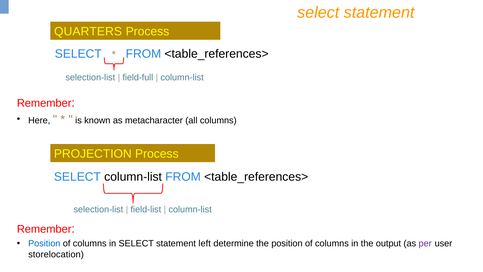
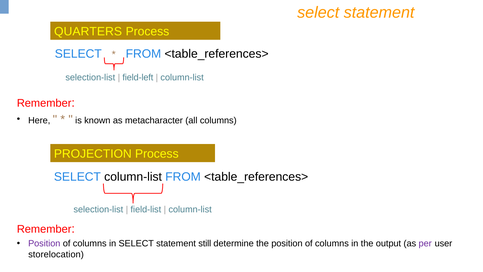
field-full: field-full -> field-left (138, 77)
Position colour: blue -> purple (44, 243)
left: left -> still (205, 243)
